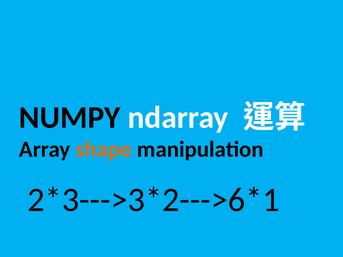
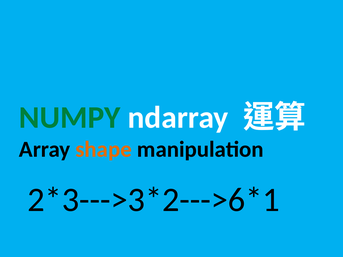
NUMPY colour: black -> green (70, 118)
